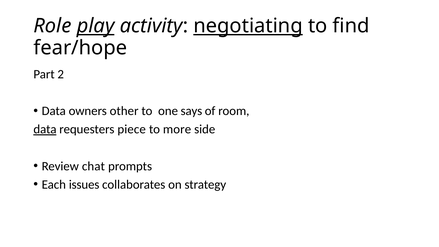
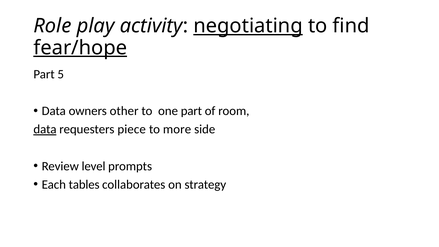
play underline: present -> none (96, 26)
fear/hope underline: none -> present (80, 48)
2: 2 -> 5 (61, 74)
one says: says -> part (191, 111)
chat: chat -> level (94, 166)
issues: issues -> tables (84, 184)
